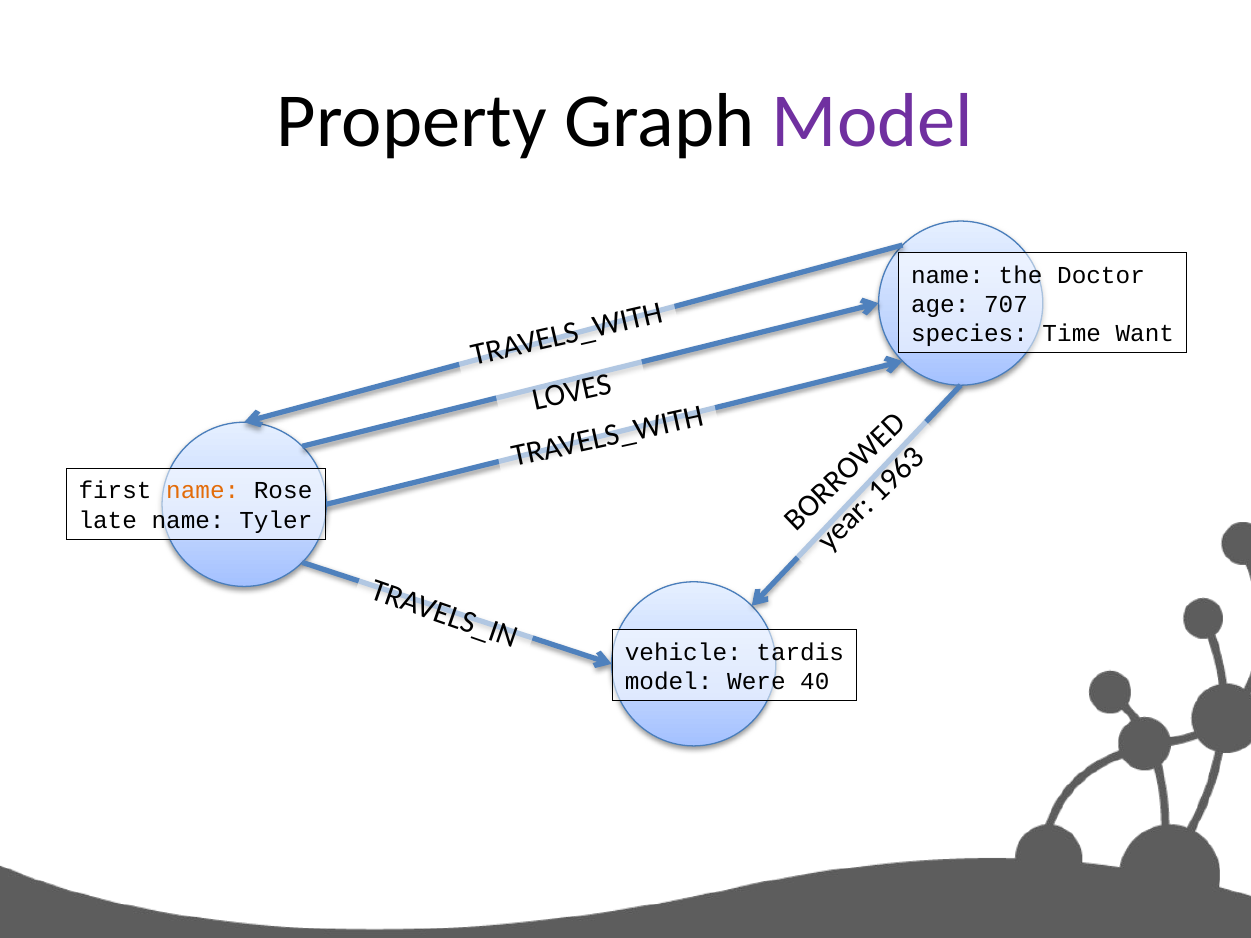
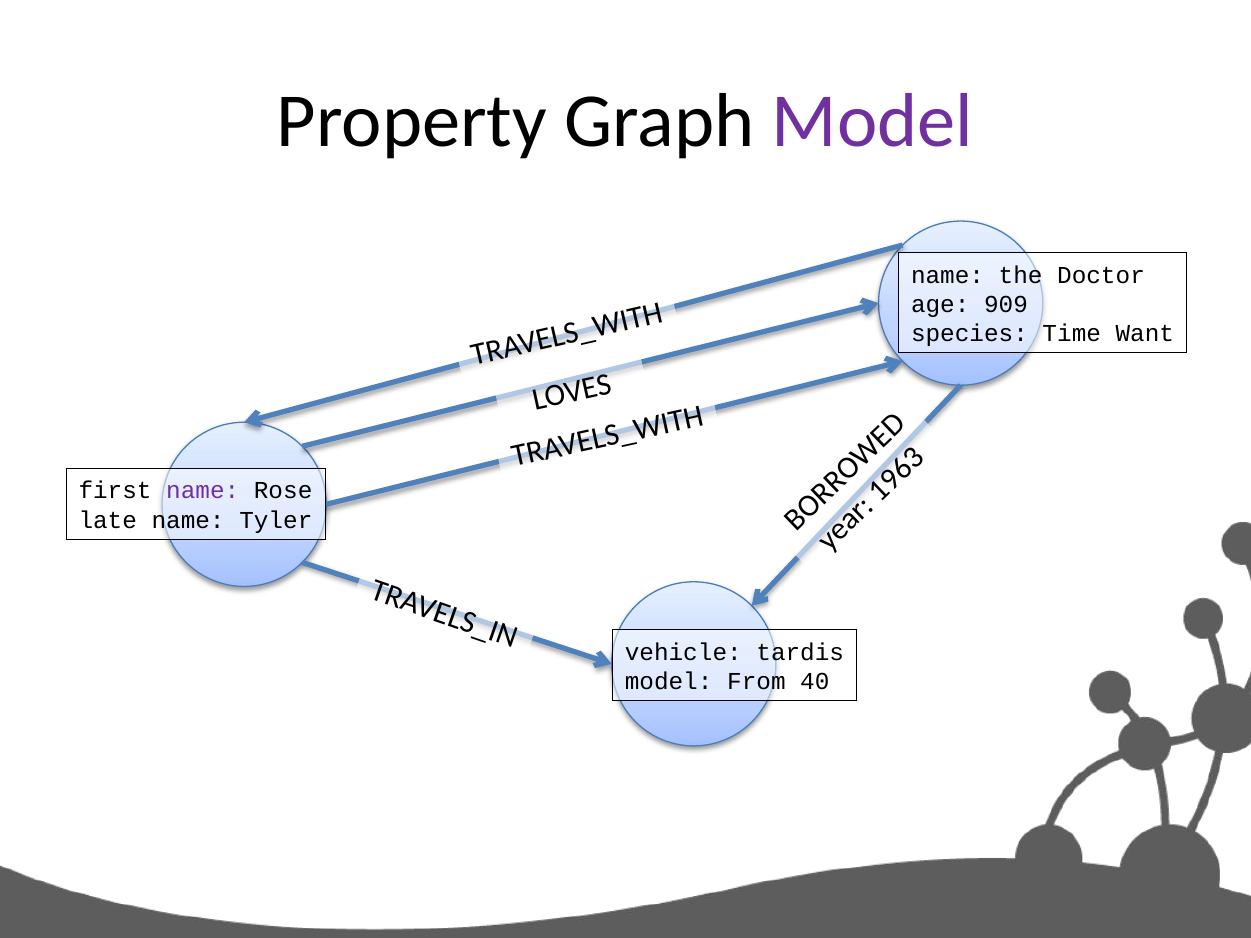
707: 707 -> 909 (1006, 304)
name colour: orange -> purple (203, 491)
Were: Were -> From (756, 682)
